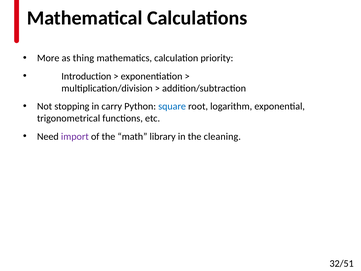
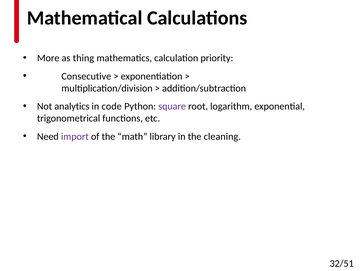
Introduction: Introduction -> Consecutive (86, 76)
stopping: stopping -> analytics (72, 106)
carry: carry -> code (112, 106)
square colour: blue -> purple (172, 106)
